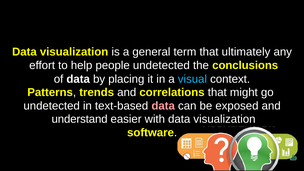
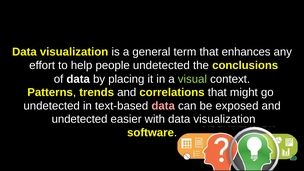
ultimately: ultimately -> enhances (246, 52)
visual colour: light blue -> light green (192, 79)
understand: understand -> undetected (80, 119)
